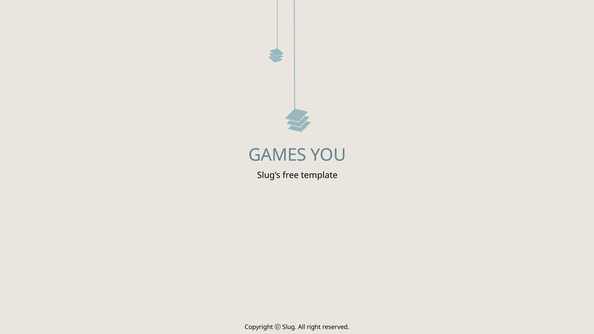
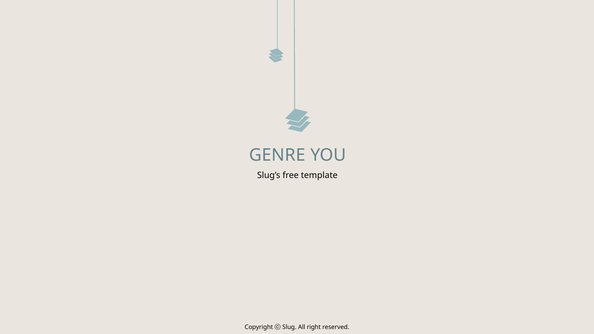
GAMES: GAMES -> GENRE (277, 155)
